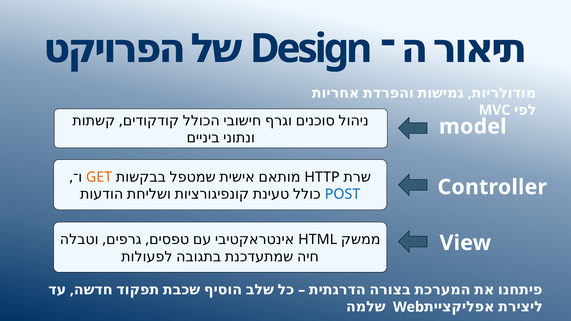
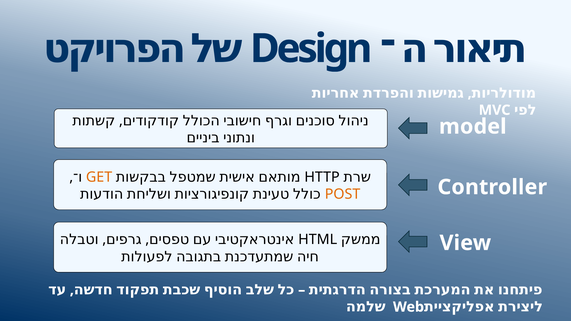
POST colour: blue -> orange (343, 194)
